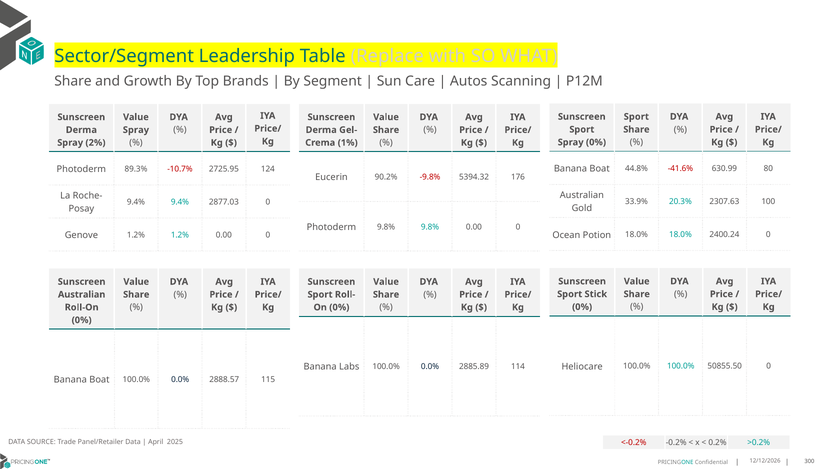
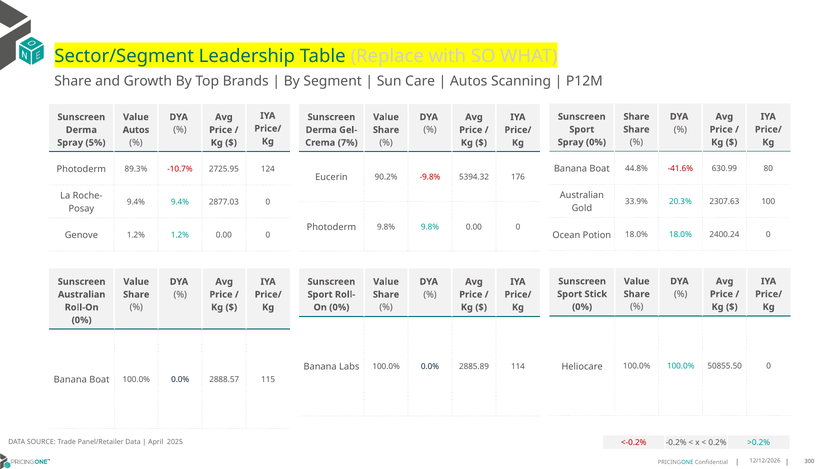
Sport: Sport -> Share (636, 117)
Spray: Spray -> Autos (136, 130)
2%: 2% -> 5% (95, 143)
1%: 1% -> 7% (348, 143)
